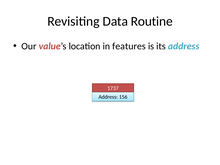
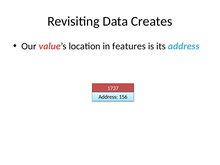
Routine: Routine -> Creates (152, 21)
